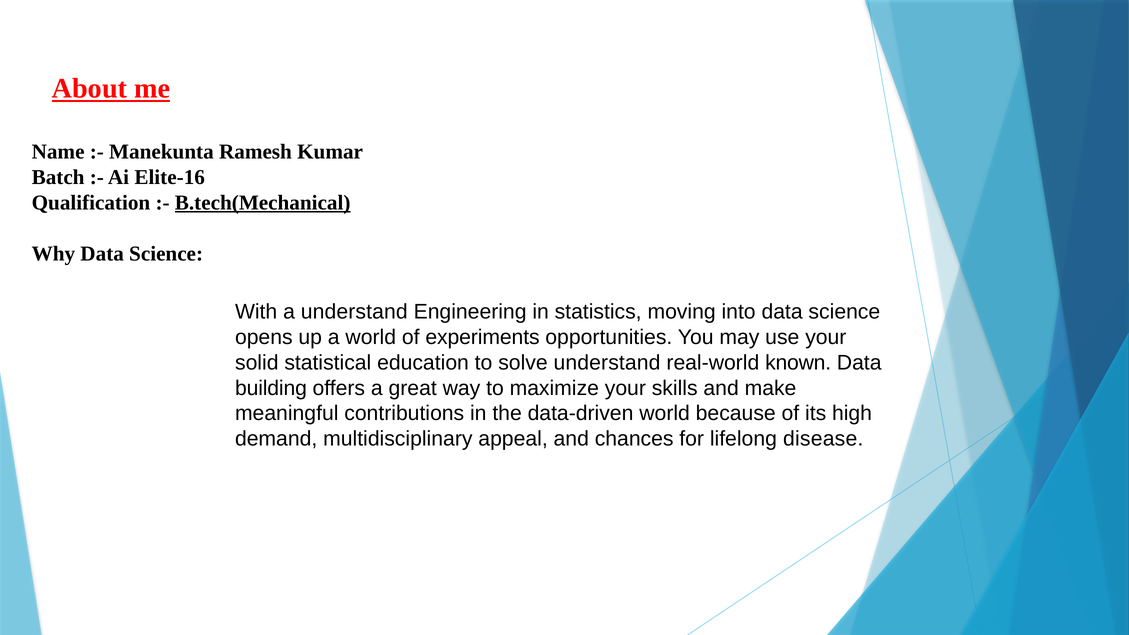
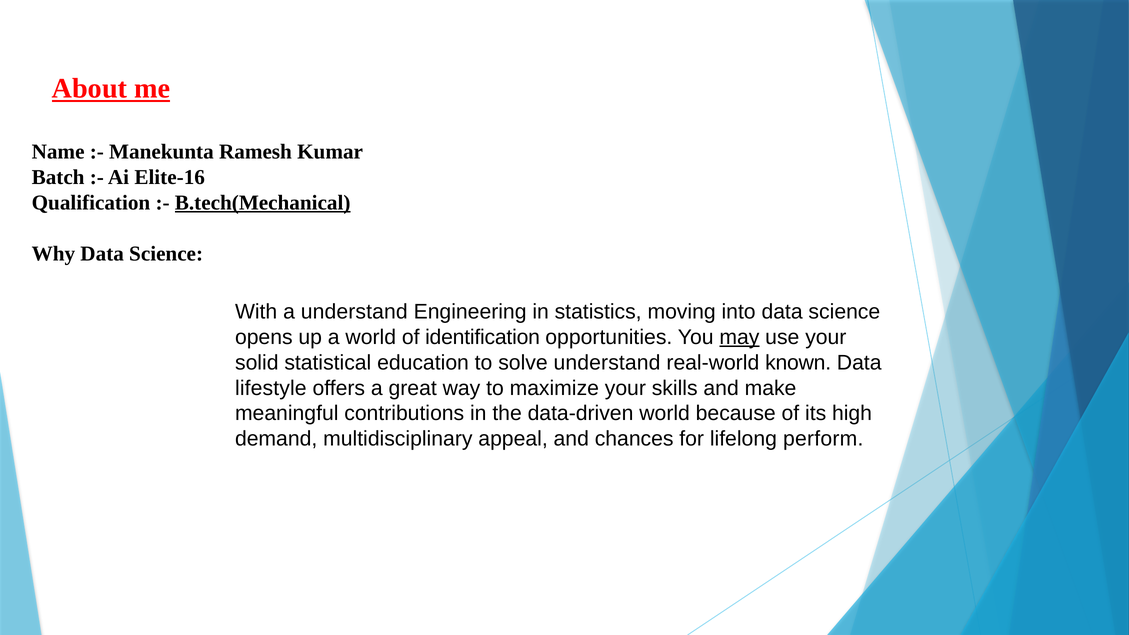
experiments: experiments -> identification (483, 337)
may underline: none -> present (739, 337)
building: building -> lifestyle (271, 388)
disease: disease -> perform (823, 439)
